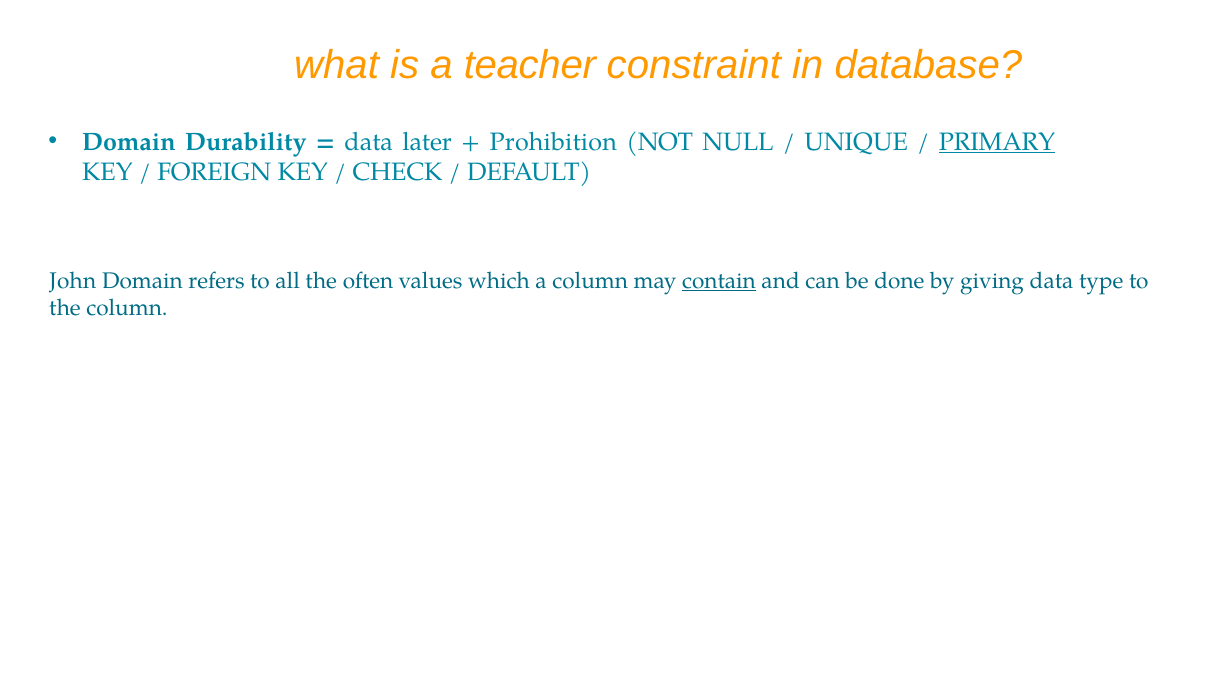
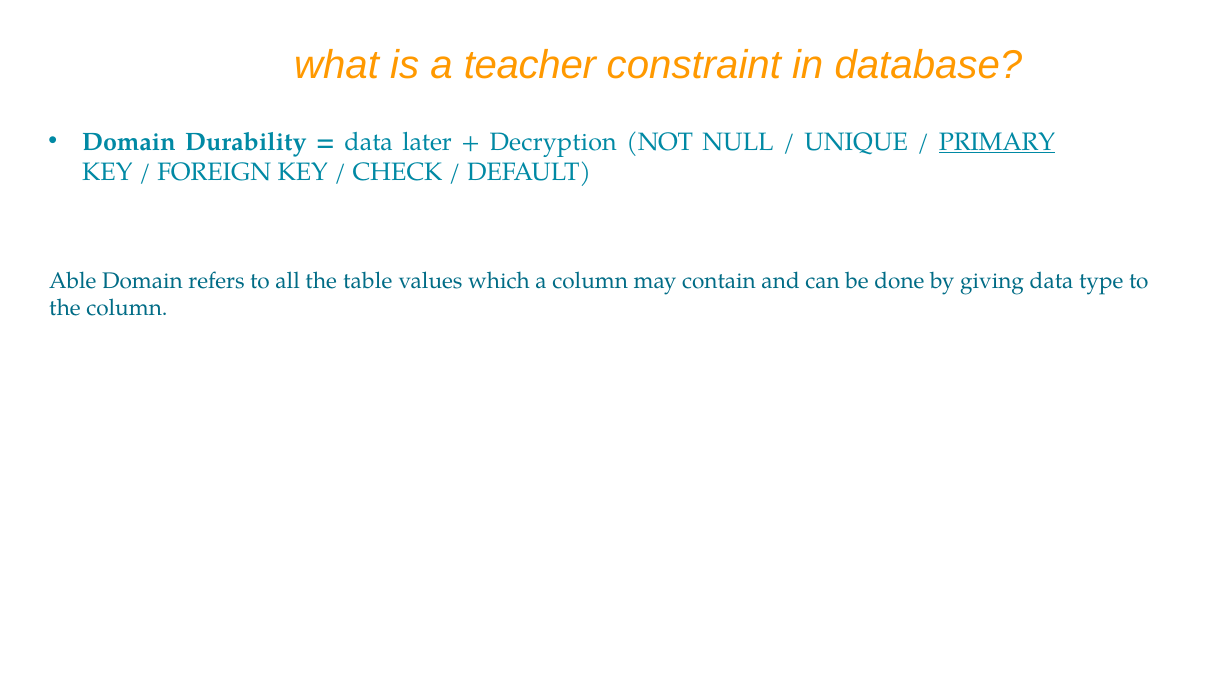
Prohibition: Prohibition -> Decryption (553, 142)
John: John -> Able (73, 281)
often: often -> table (368, 281)
contain underline: present -> none (719, 281)
